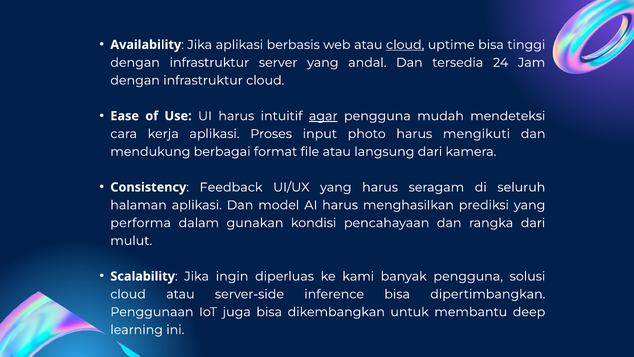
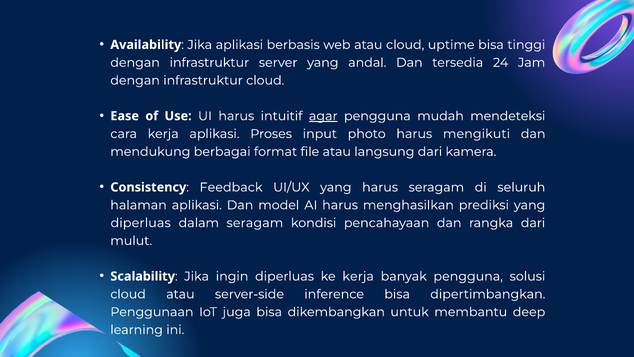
cloud underline: present -> none (405, 45)
performa: performa -> diperluas (141, 223)
dalam gunakan: gunakan -> seragam (255, 223)
ke kami: kami -> kerja (358, 276)
